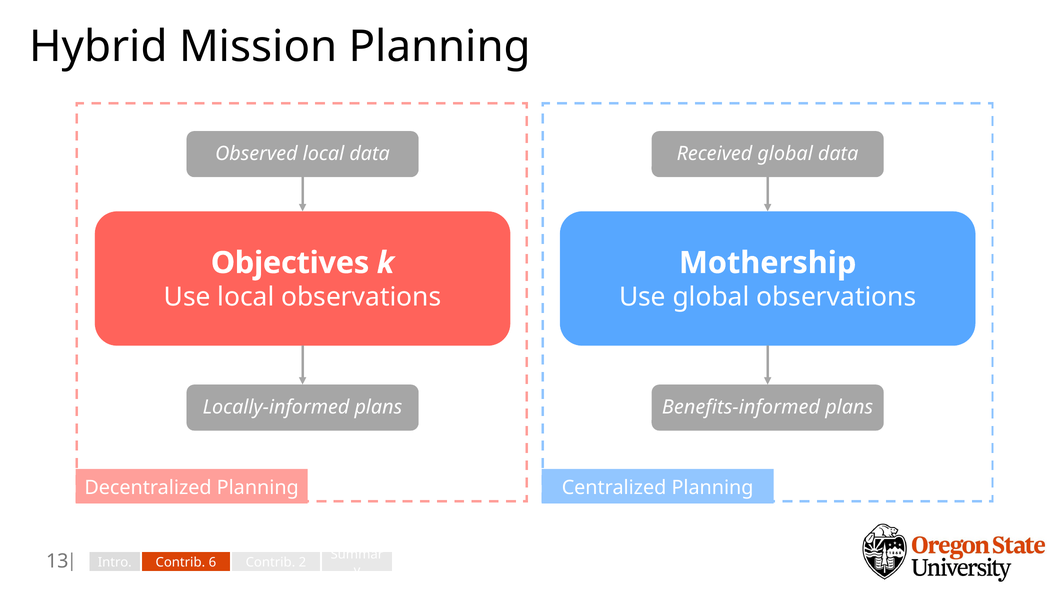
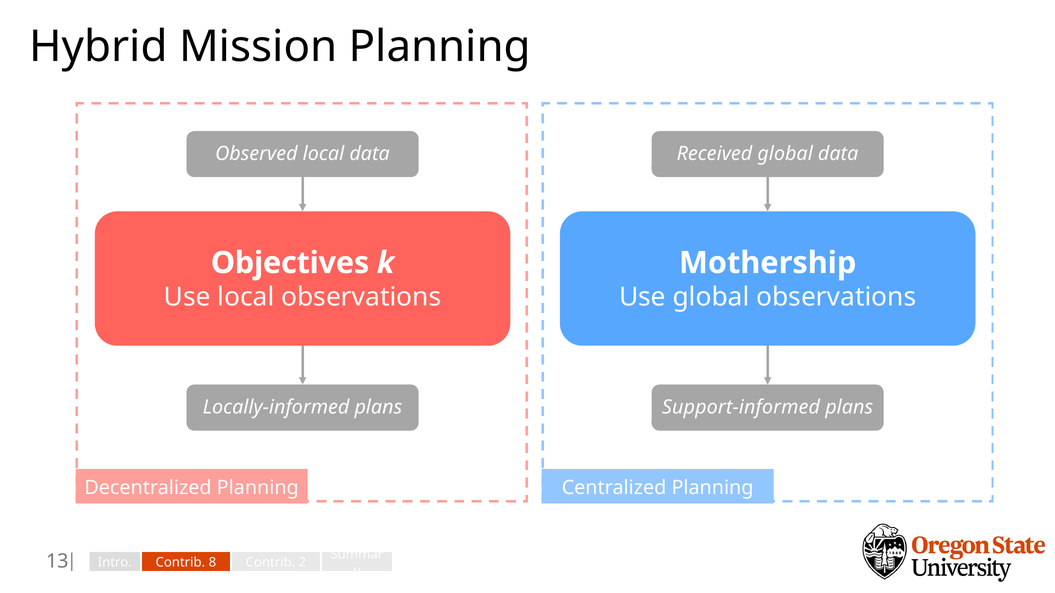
Benefits-informed: Benefits-informed -> Support-informed (741, 407)
6: 6 -> 8 (212, 563)
